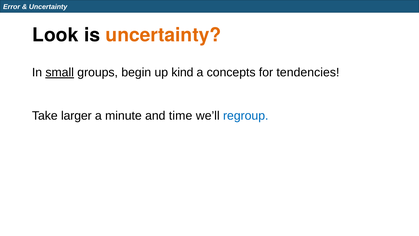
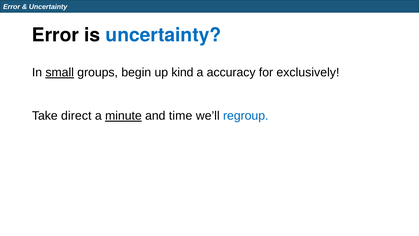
Look: Look -> Error (55, 35)
uncertainty colour: orange -> blue (163, 35)
concepts: concepts -> accuracy (231, 72)
tendencies: tendencies -> exclusively (308, 72)
larger: larger -> direct (76, 116)
minute underline: none -> present (123, 116)
